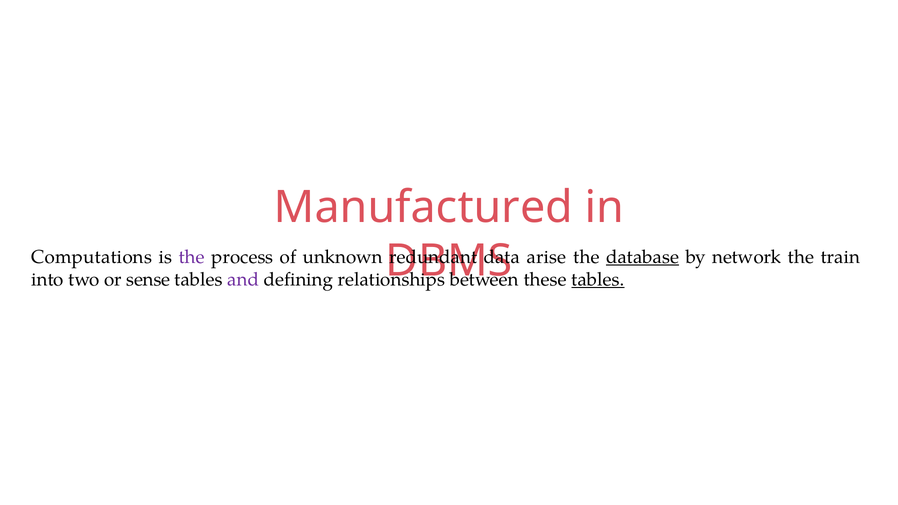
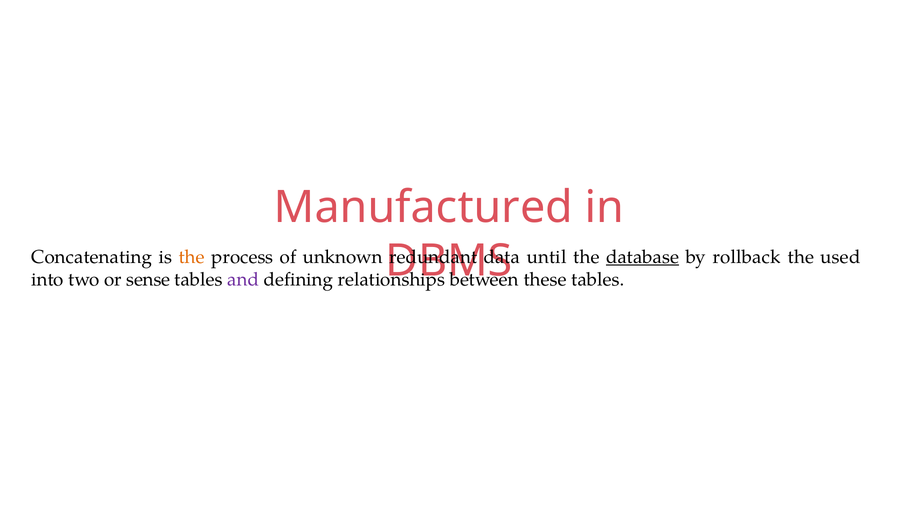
Computations: Computations -> Concatenating (92, 257)
the colour: purple -> orange (192, 257)
arise: arise -> until (547, 257)
network: network -> rollback (747, 257)
train: train -> used (840, 257)
tables underline: present -> none (598, 280)
